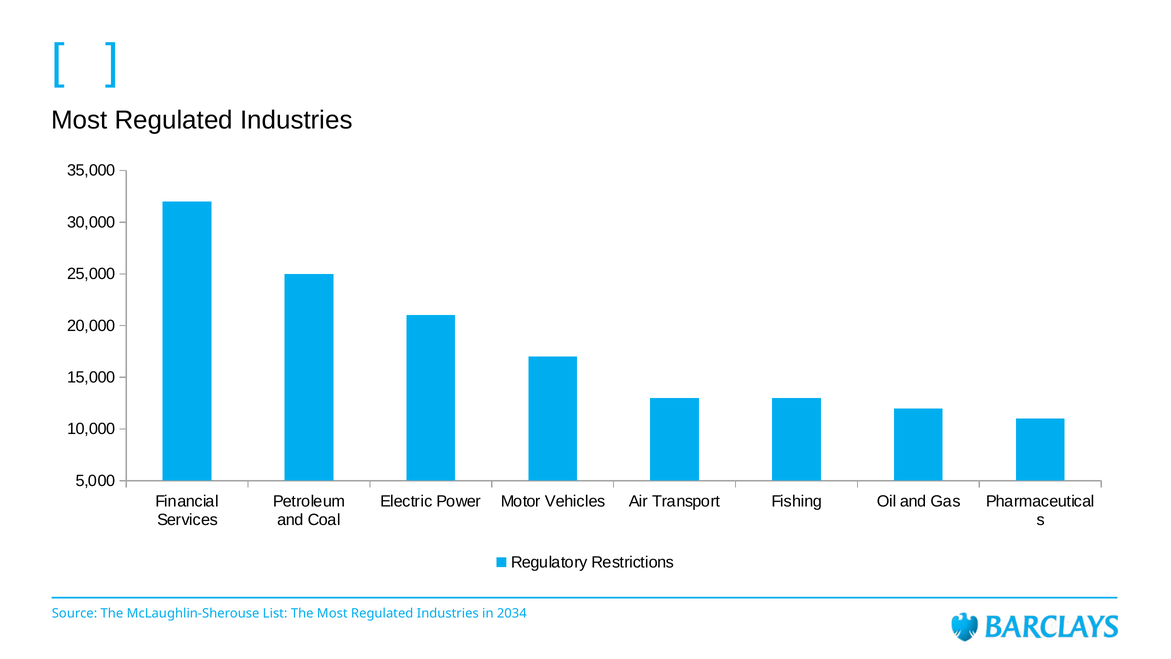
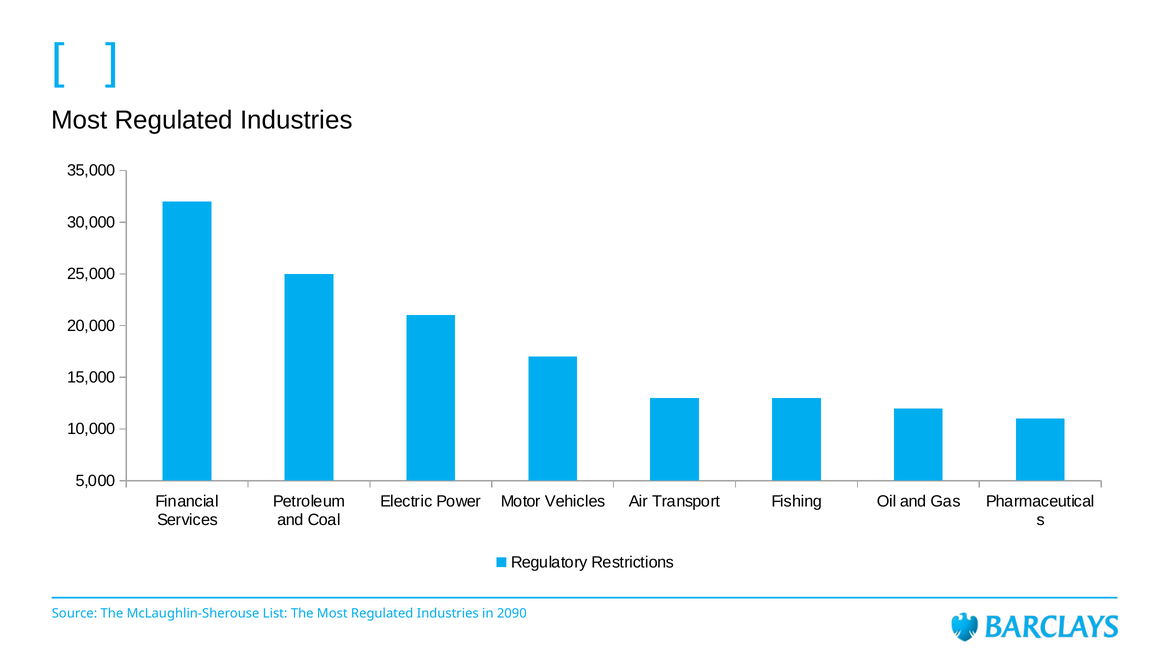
2034: 2034 -> 2090 (512, 614)
